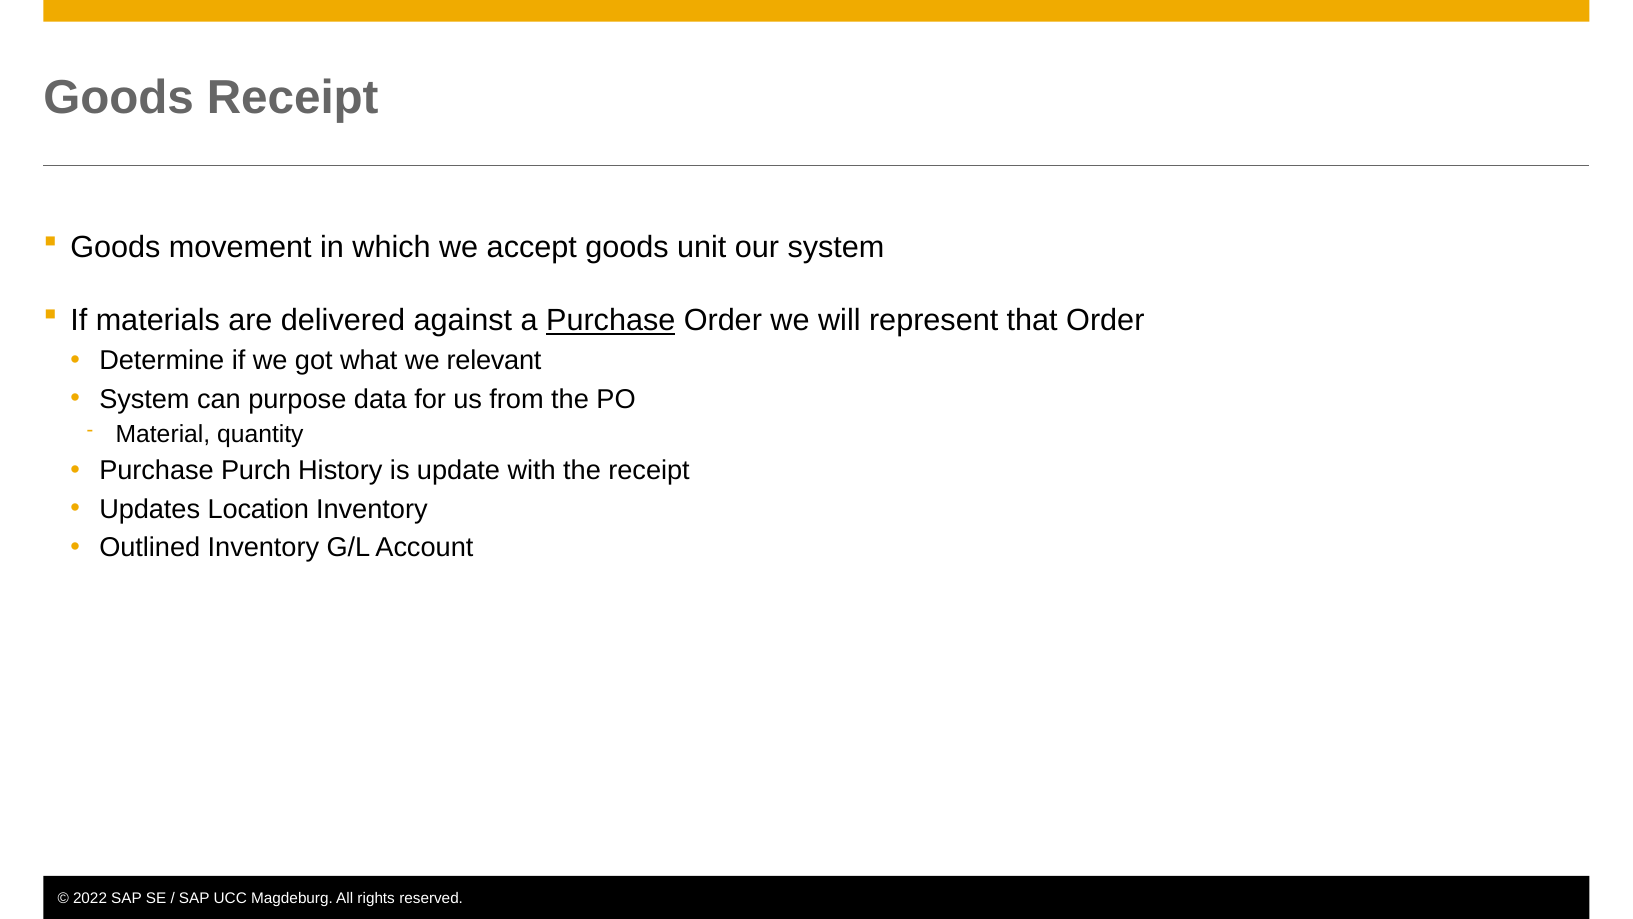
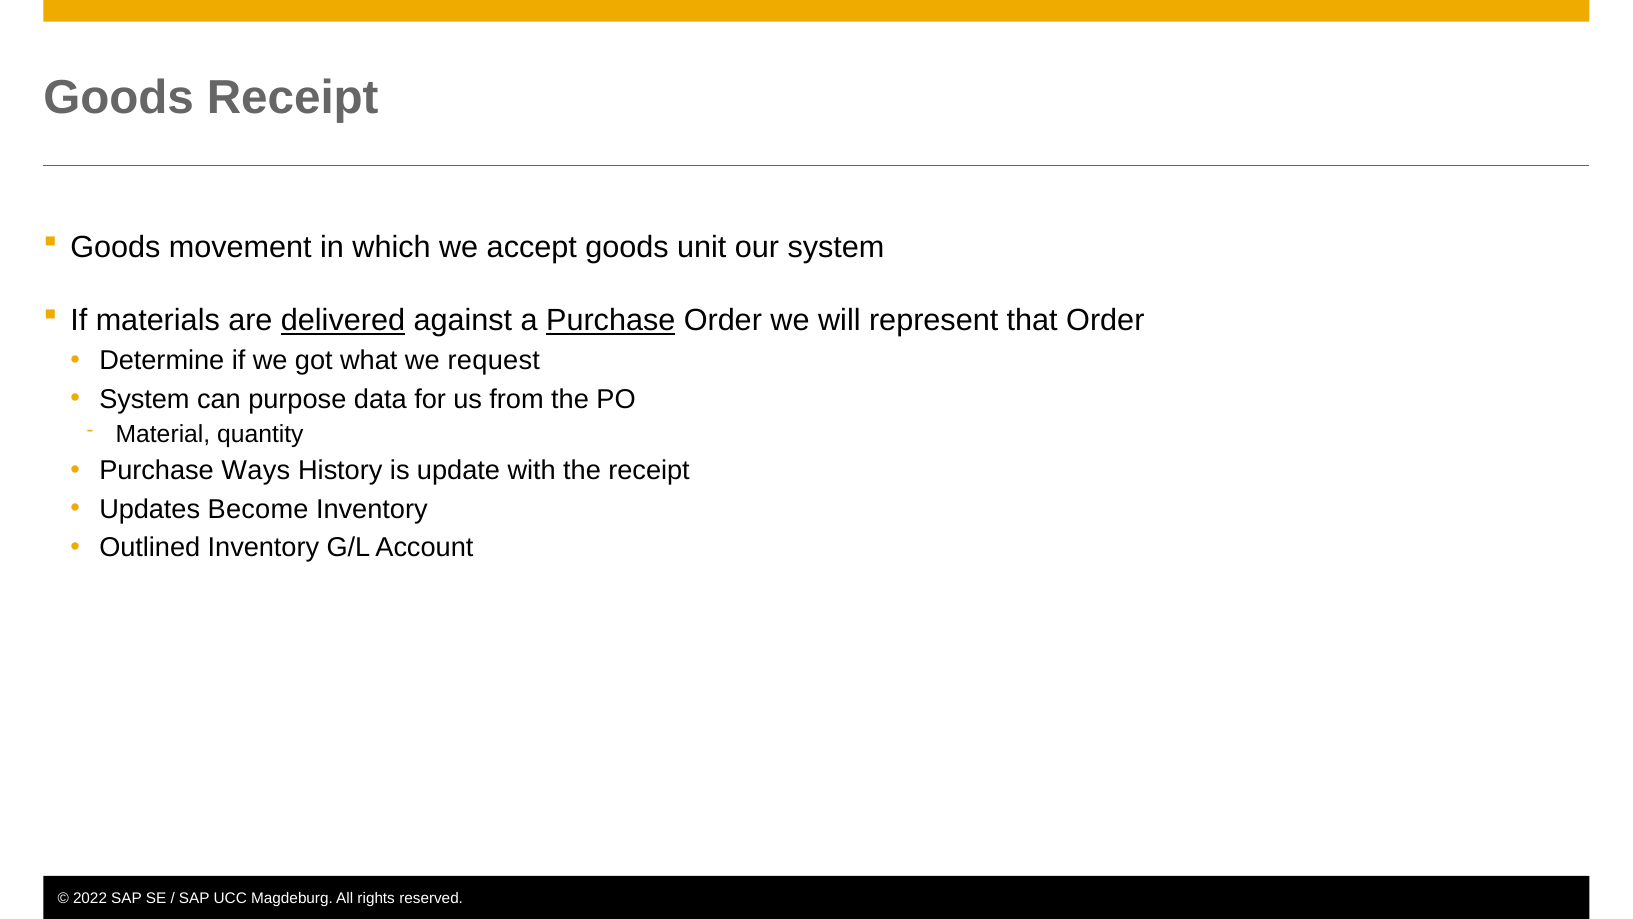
delivered underline: none -> present (343, 320)
relevant: relevant -> request (494, 361)
Purch: Purch -> Ways (256, 471)
Location: Location -> Become (258, 509)
